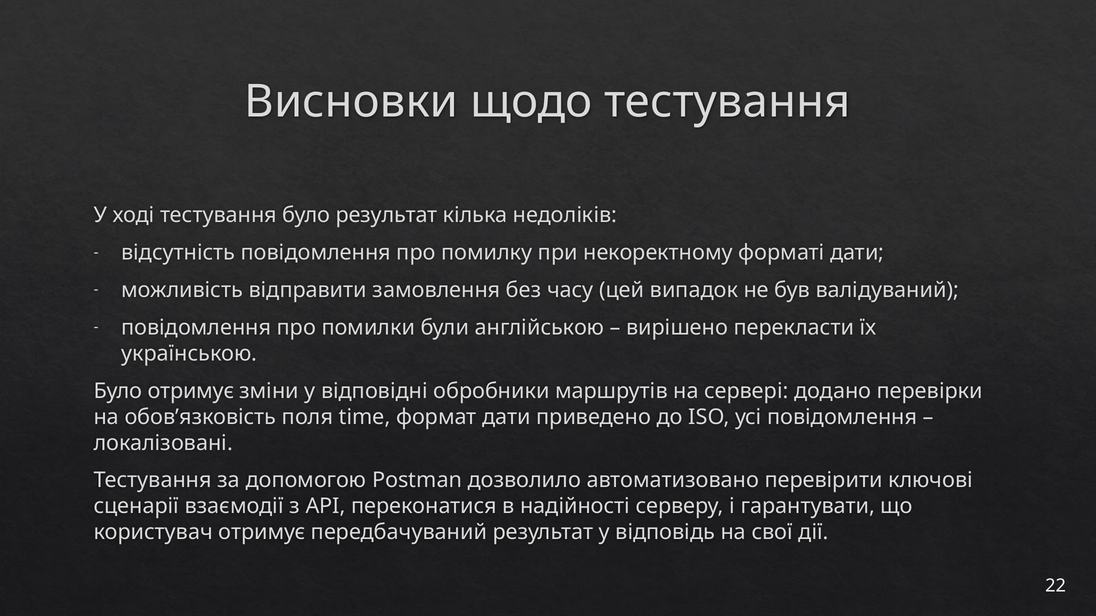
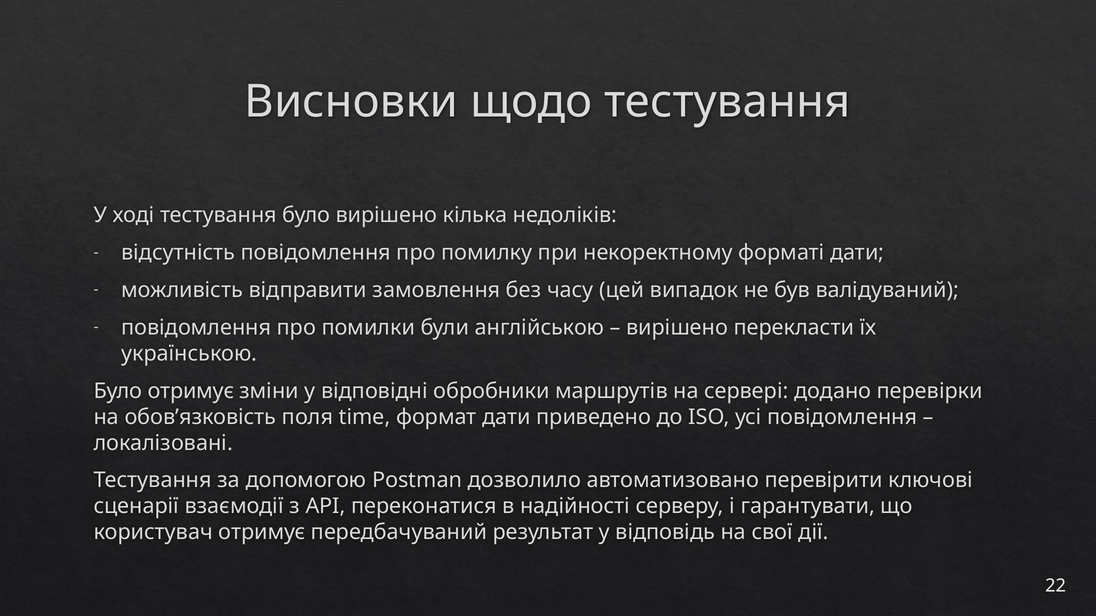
було результат: результат -> вирішено (386, 215)
